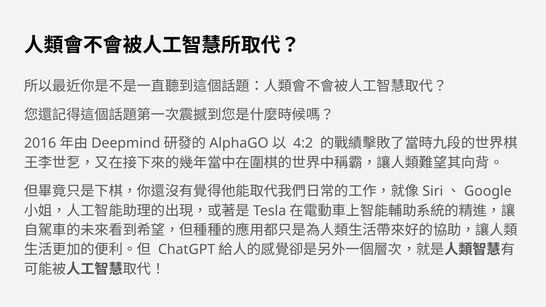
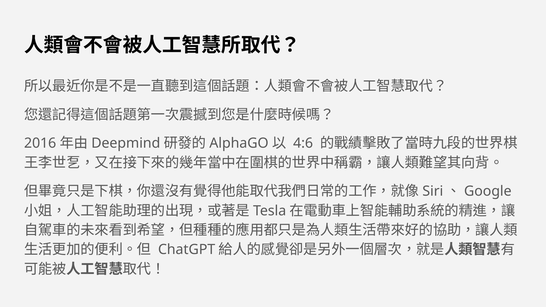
4:2: 4:2 -> 4:6 (303, 143)
